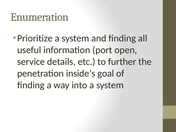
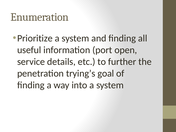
inside’s: inside’s -> trying’s (81, 73)
